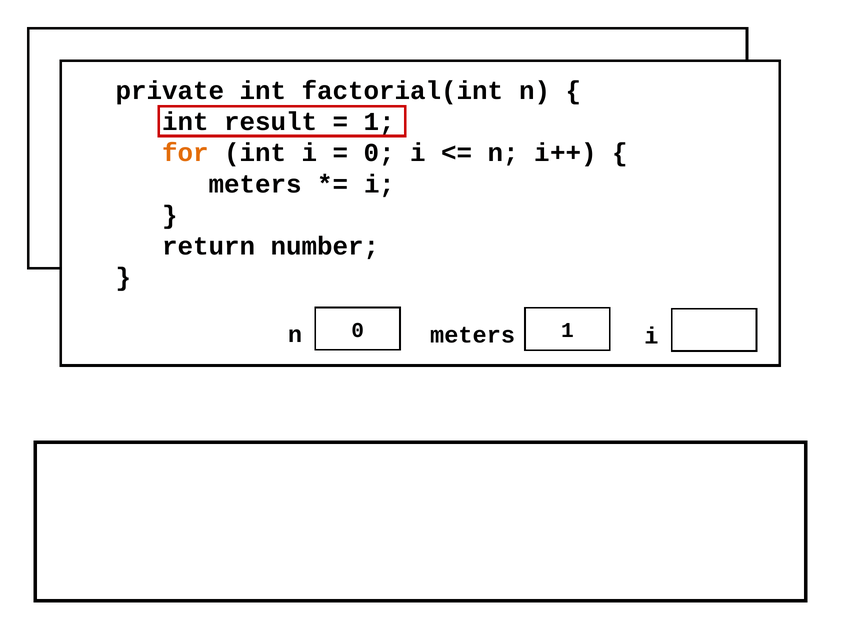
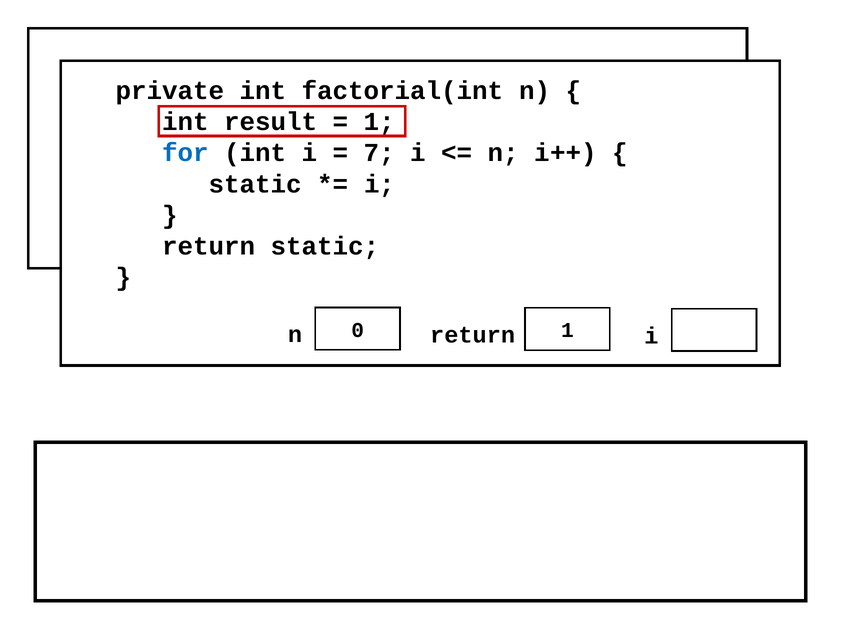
for colour: orange -> blue (186, 153)
0: 0 -> 7 (379, 153)
meters: meters -> static (255, 184)
return number: number -> static (325, 246)
meters: meters -> return (473, 335)
